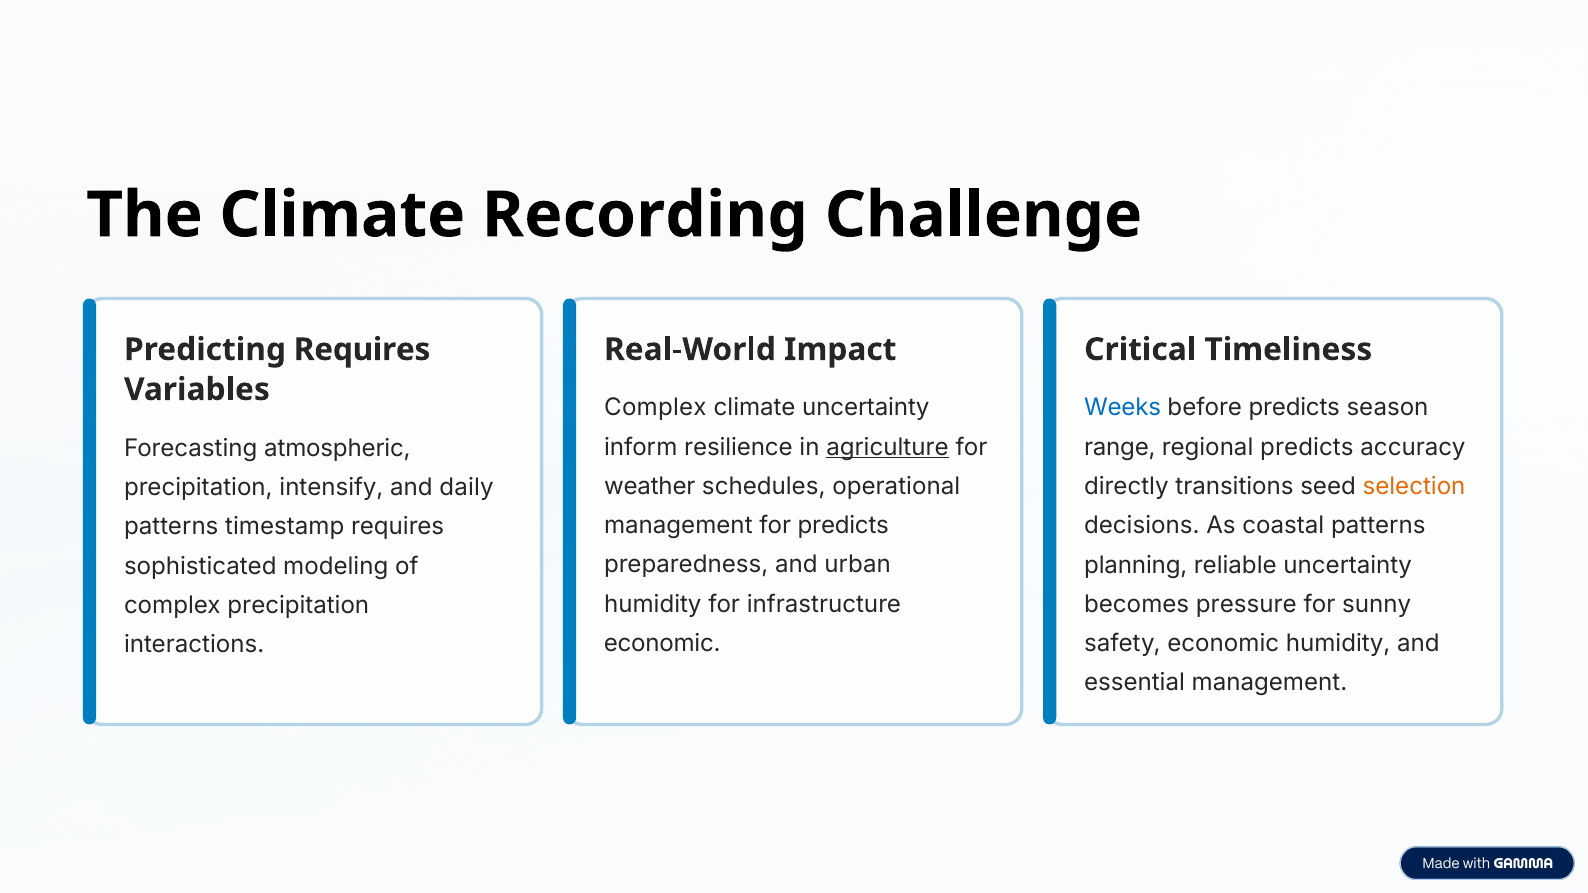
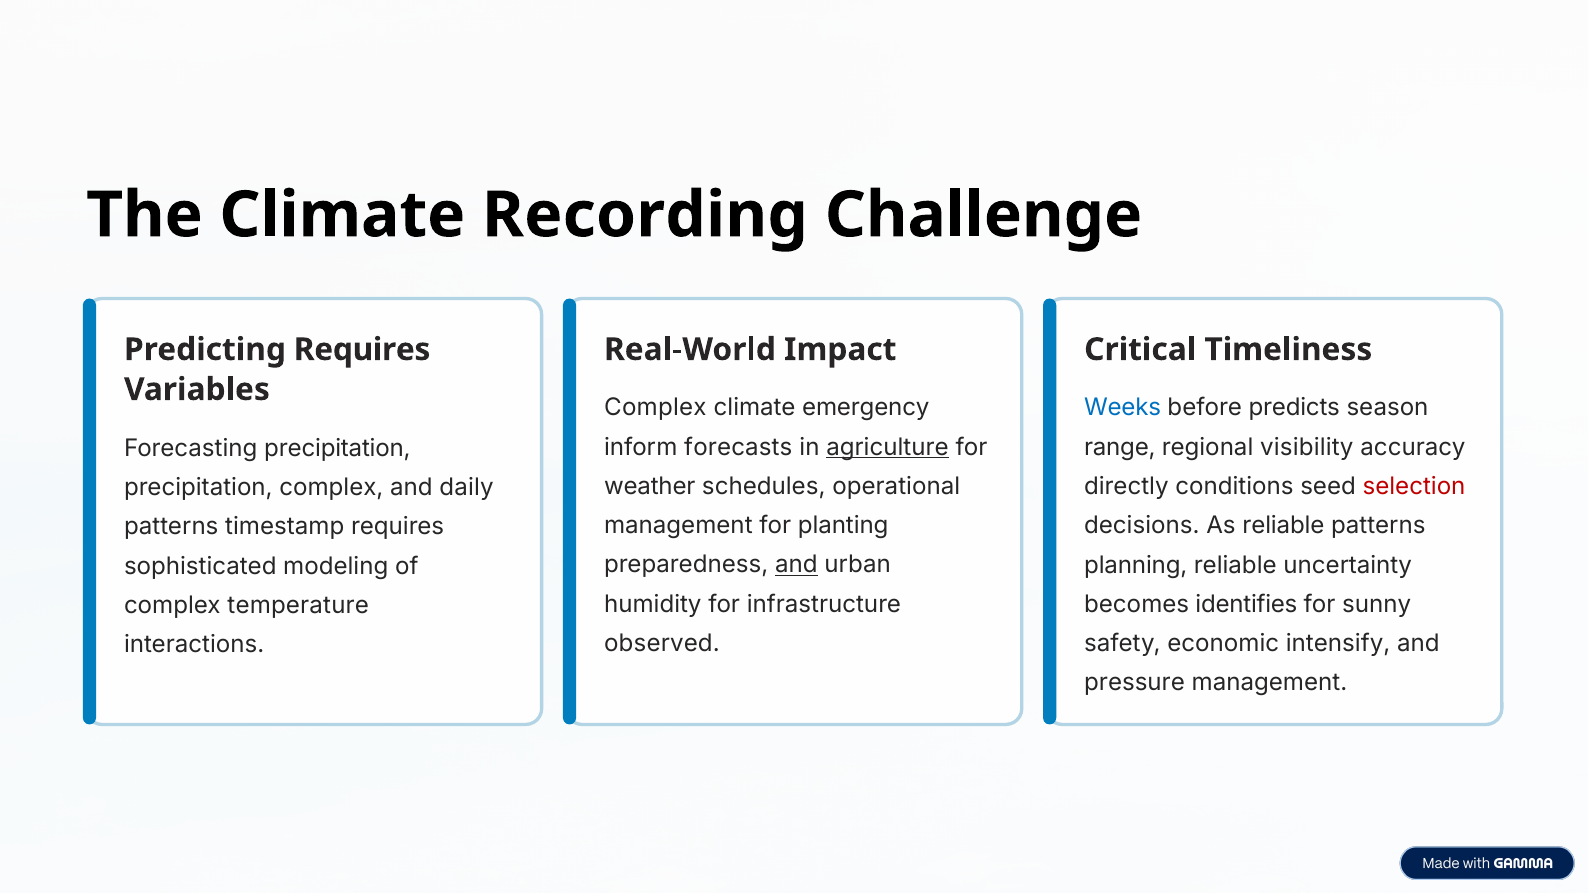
climate uncertainty: uncertainty -> emergency (866, 408)
resilience: resilience -> forecasts (738, 447)
regional predicts: predicts -> visibility (1307, 447)
Forecasting atmospheric: atmospheric -> precipitation (337, 449)
transitions: transitions -> conditions (1234, 487)
selection colour: orange -> red (1414, 487)
precipitation intensify: intensify -> complex (331, 488)
for predicts: predicts -> planting (843, 526)
As coastal: coastal -> reliable (1283, 526)
and underline: none -> present (796, 565)
pressure: pressure -> identifies (1246, 605)
complex precipitation: precipitation -> temperature (298, 606)
economic: economic -> observed (662, 644)
economic humidity: humidity -> intensify (1338, 644)
essential: essential -> pressure (1135, 683)
